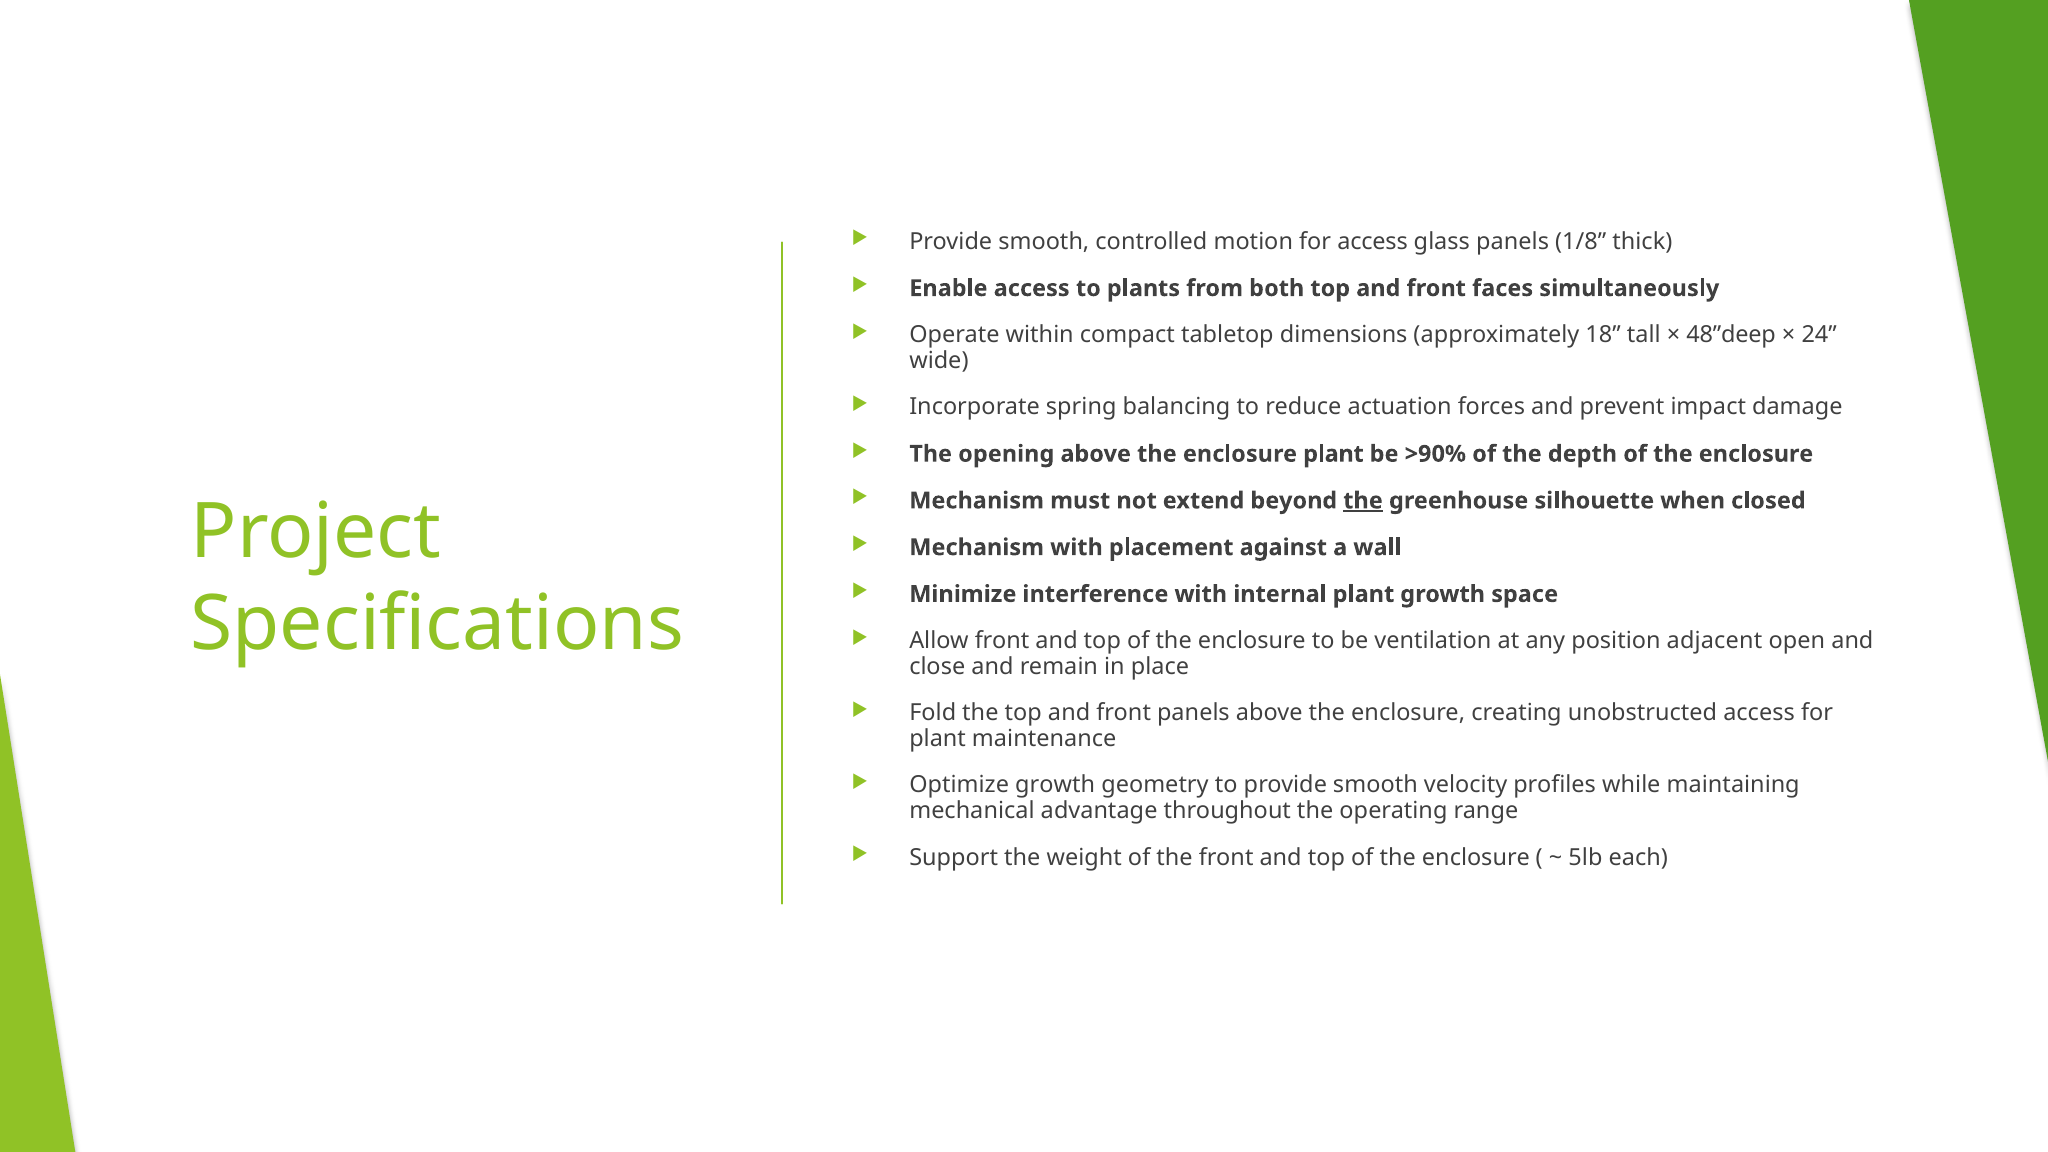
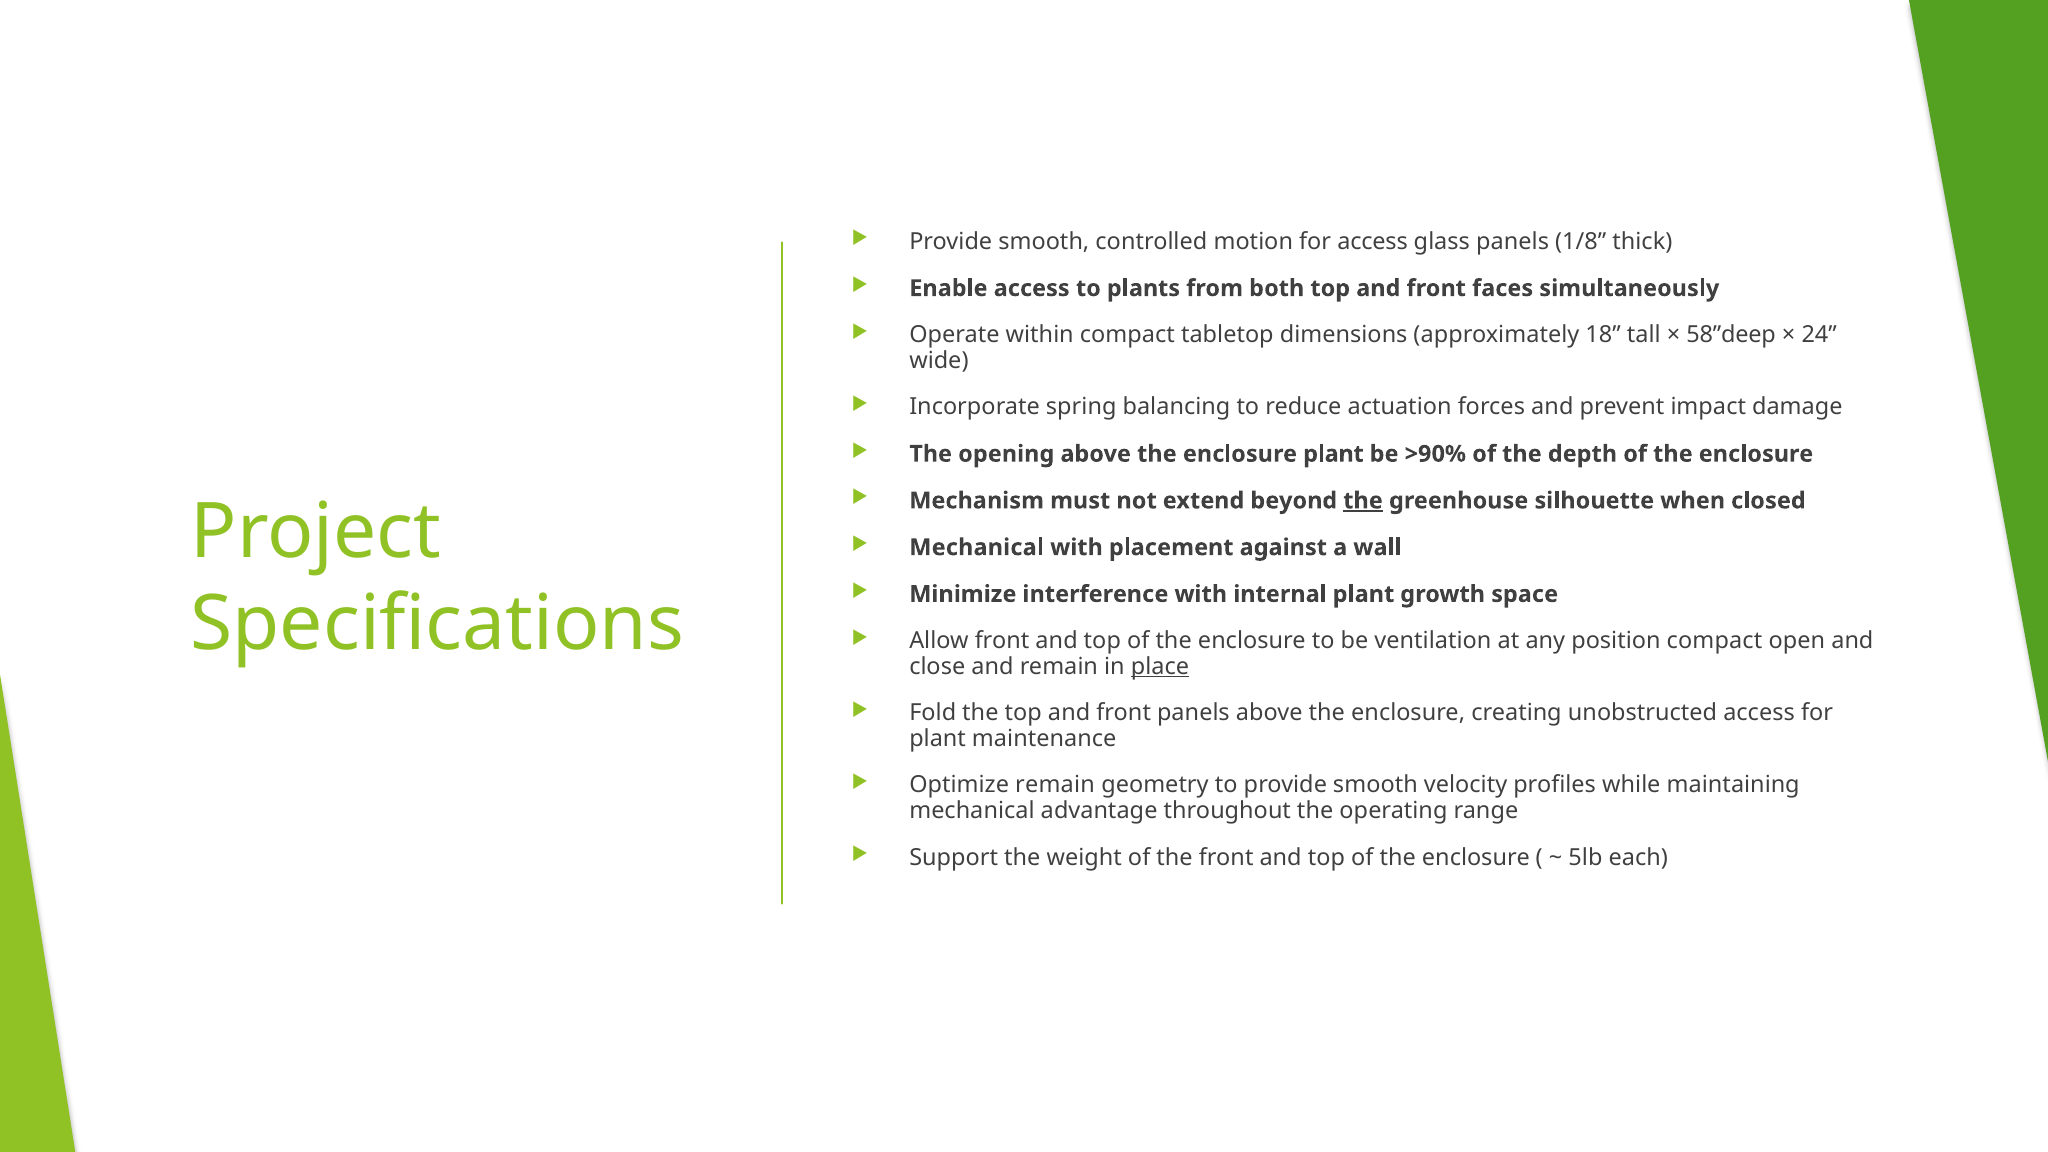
48”deep: 48”deep -> 58”deep (1731, 335)
Mechanism: Mechanism -> Mechanical (977, 547)
position adjacent: adjacent -> compact (1714, 641)
place underline: none -> present (1160, 666)
Optimize growth: growth -> remain (1055, 785)
